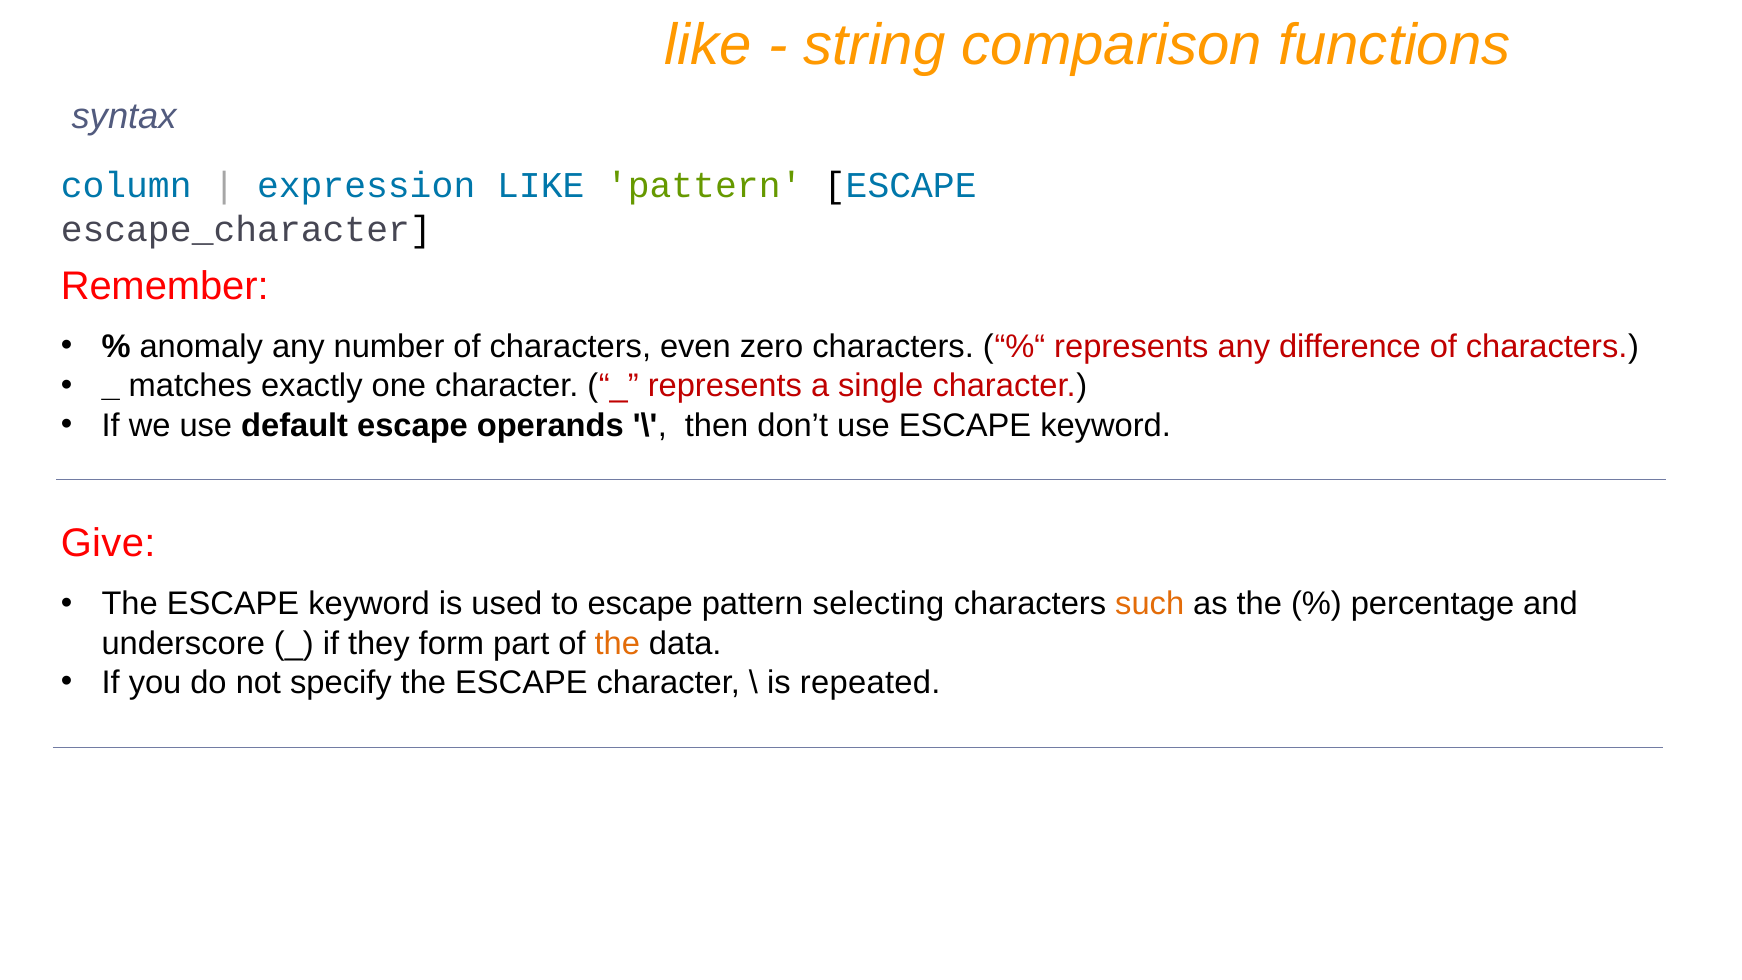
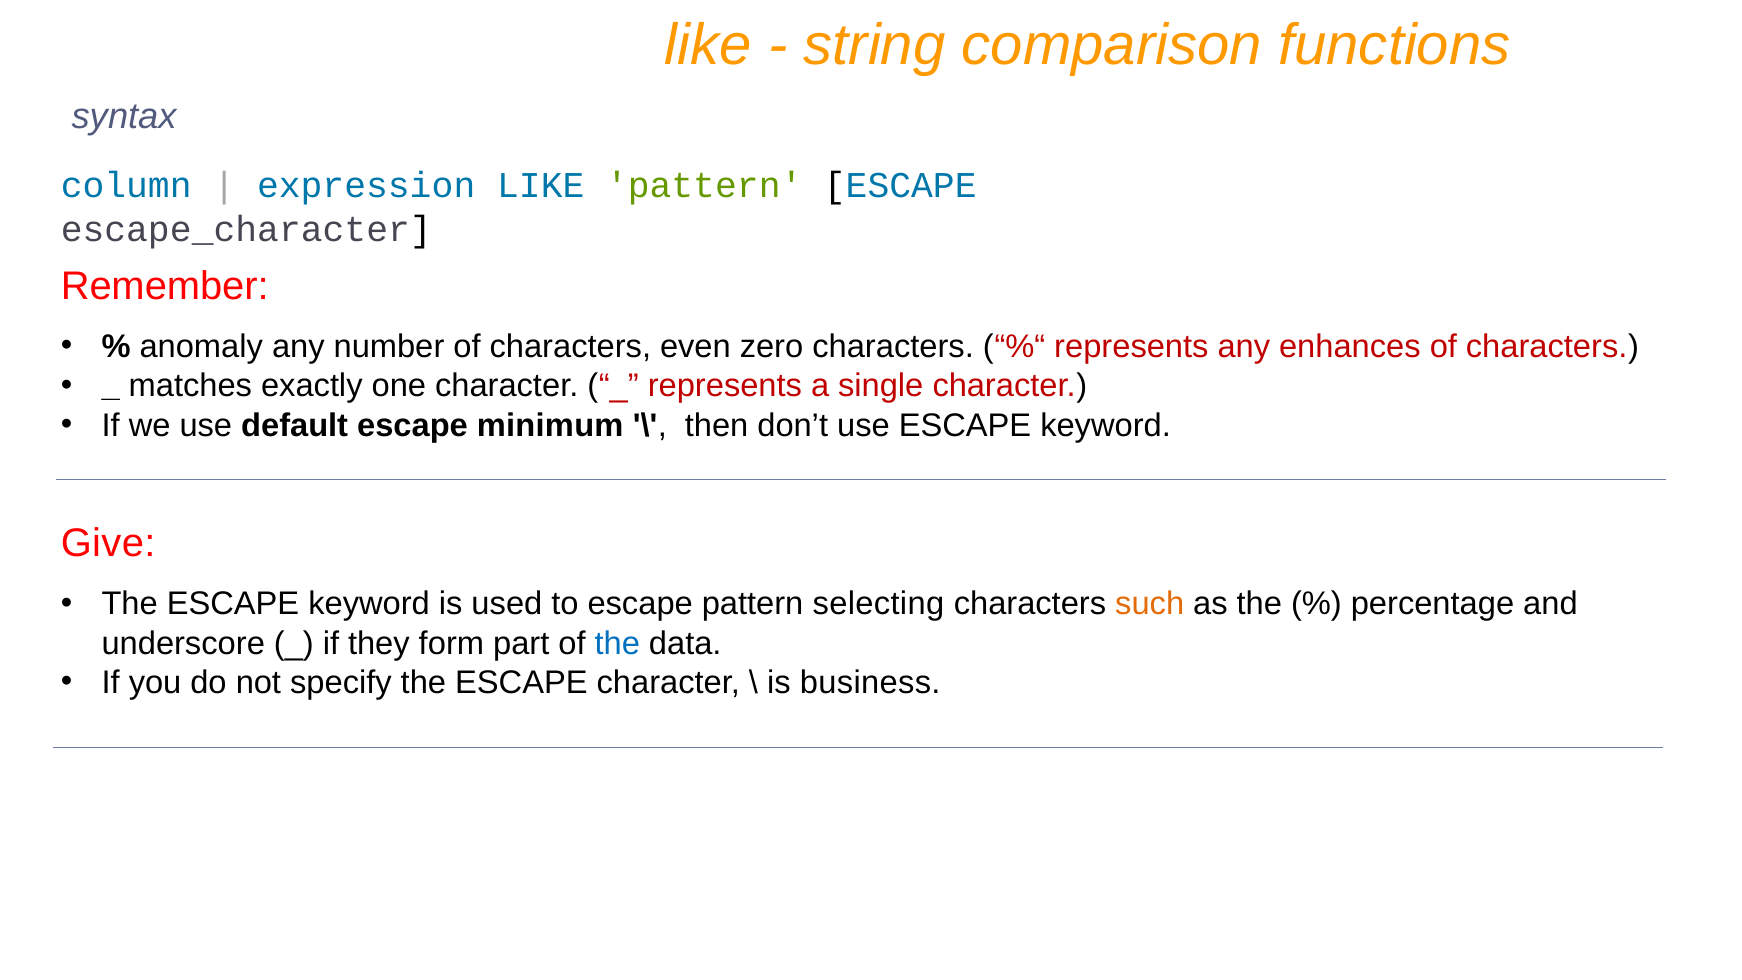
difference: difference -> enhances (1350, 347)
operands: operands -> minimum (550, 425)
the colour: orange -> blue (617, 643)
repeated: repeated -> business (870, 682)
